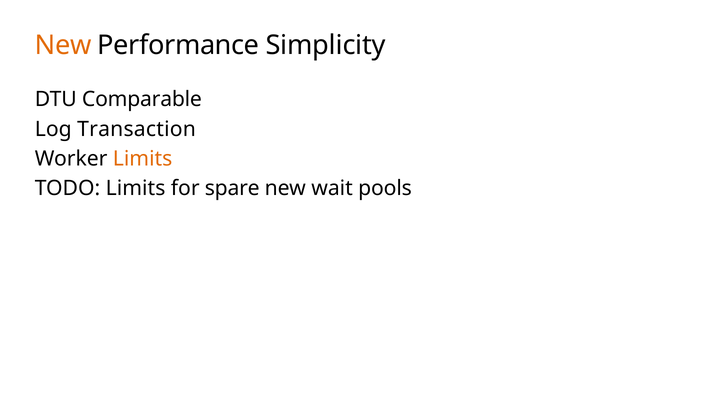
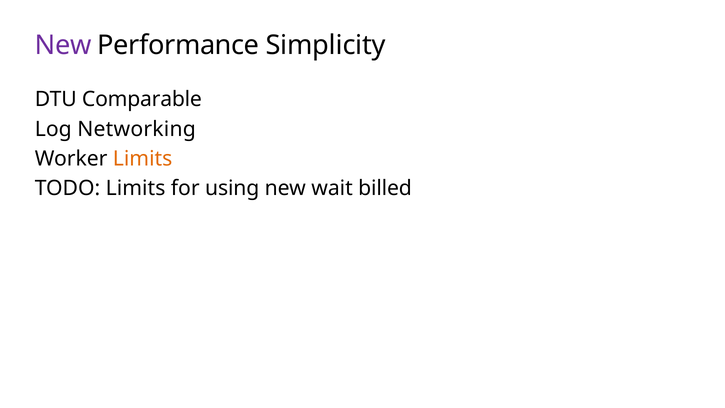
New colour: orange -> purple (63, 45)
Transaction: Transaction -> Networking (137, 129)
spare: spare -> using (232, 188)
pools: pools -> billed (385, 188)
